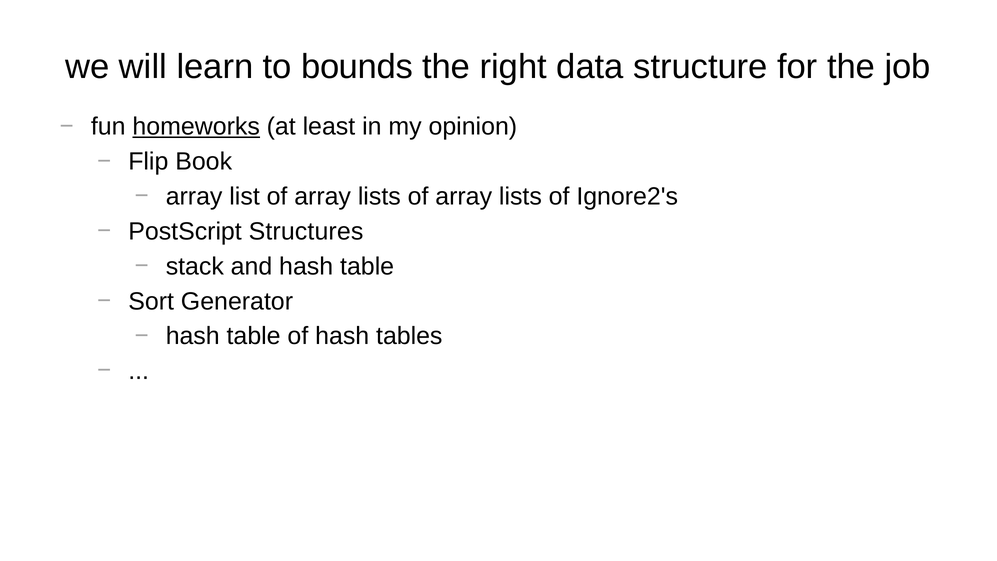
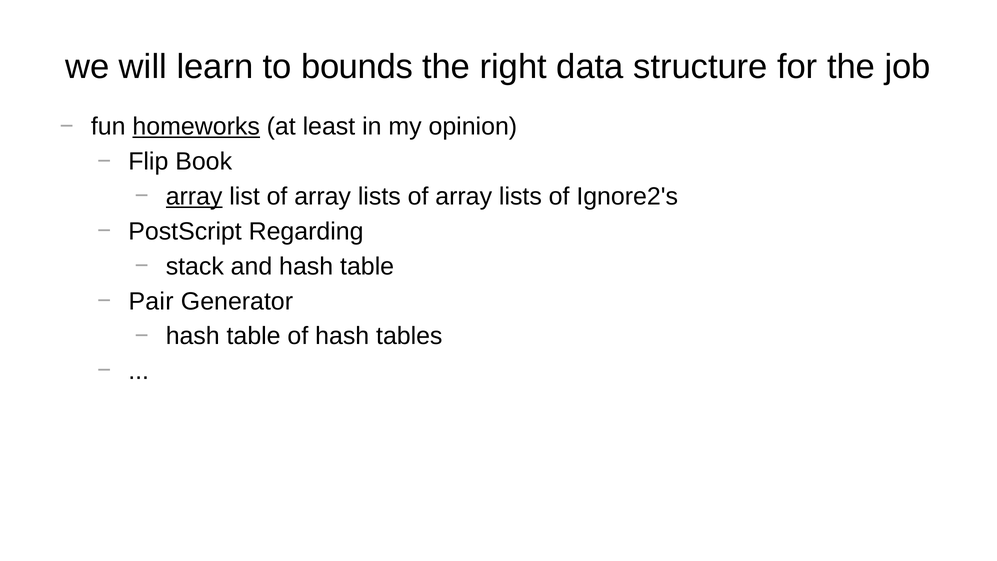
array underline: none -> present (194, 197)
Structures: Structures -> Regarding (306, 231)
Sort: Sort -> Pair (151, 301)
